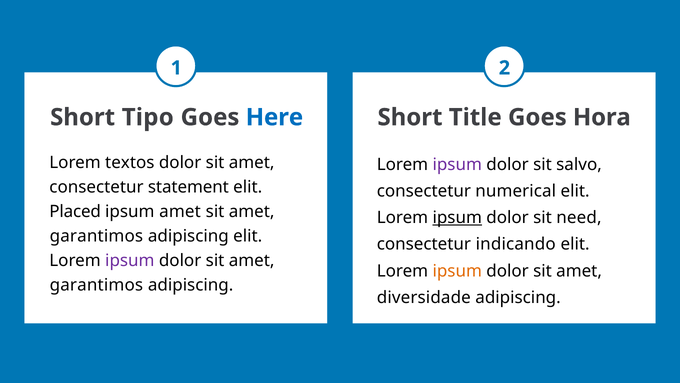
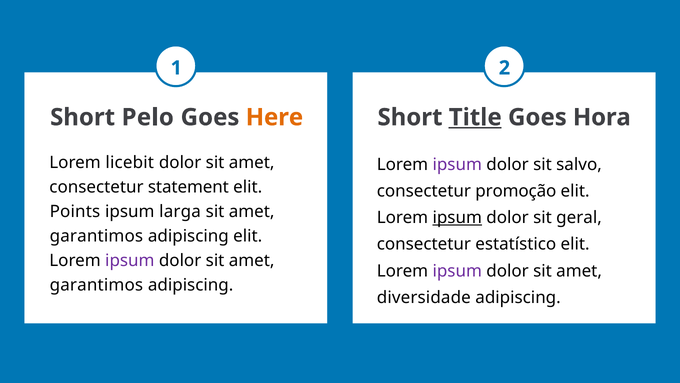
Tipo: Tipo -> Pelo (148, 117)
Here colour: blue -> orange (274, 117)
Title underline: none -> present (475, 117)
textos: textos -> licebit (130, 162)
numerical: numerical -> promoção (516, 191)
Placed: Placed -> Points (75, 211)
ipsum amet: amet -> larga (180, 211)
need: need -> geral (579, 218)
indicando: indicando -> estatístico (516, 244)
ipsum colour: orange -> purple (457, 271)
